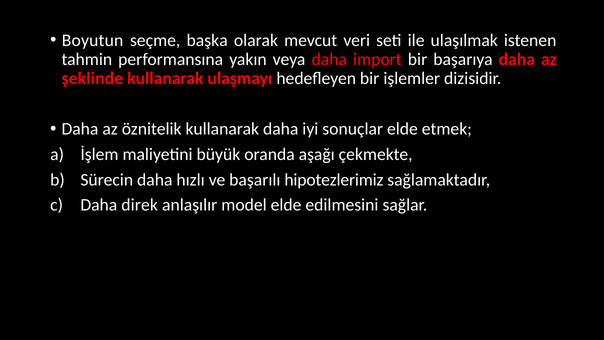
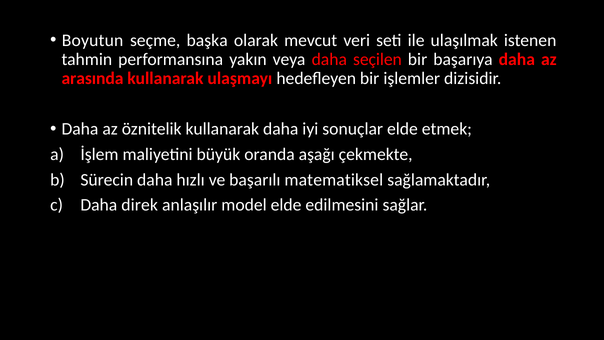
import: import -> seçilen (377, 59)
şeklinde: şeklinde -> arasında (92, 78)
hipotezlerimiz: hipotezlerimiz -> matematiksel (334, 180)
